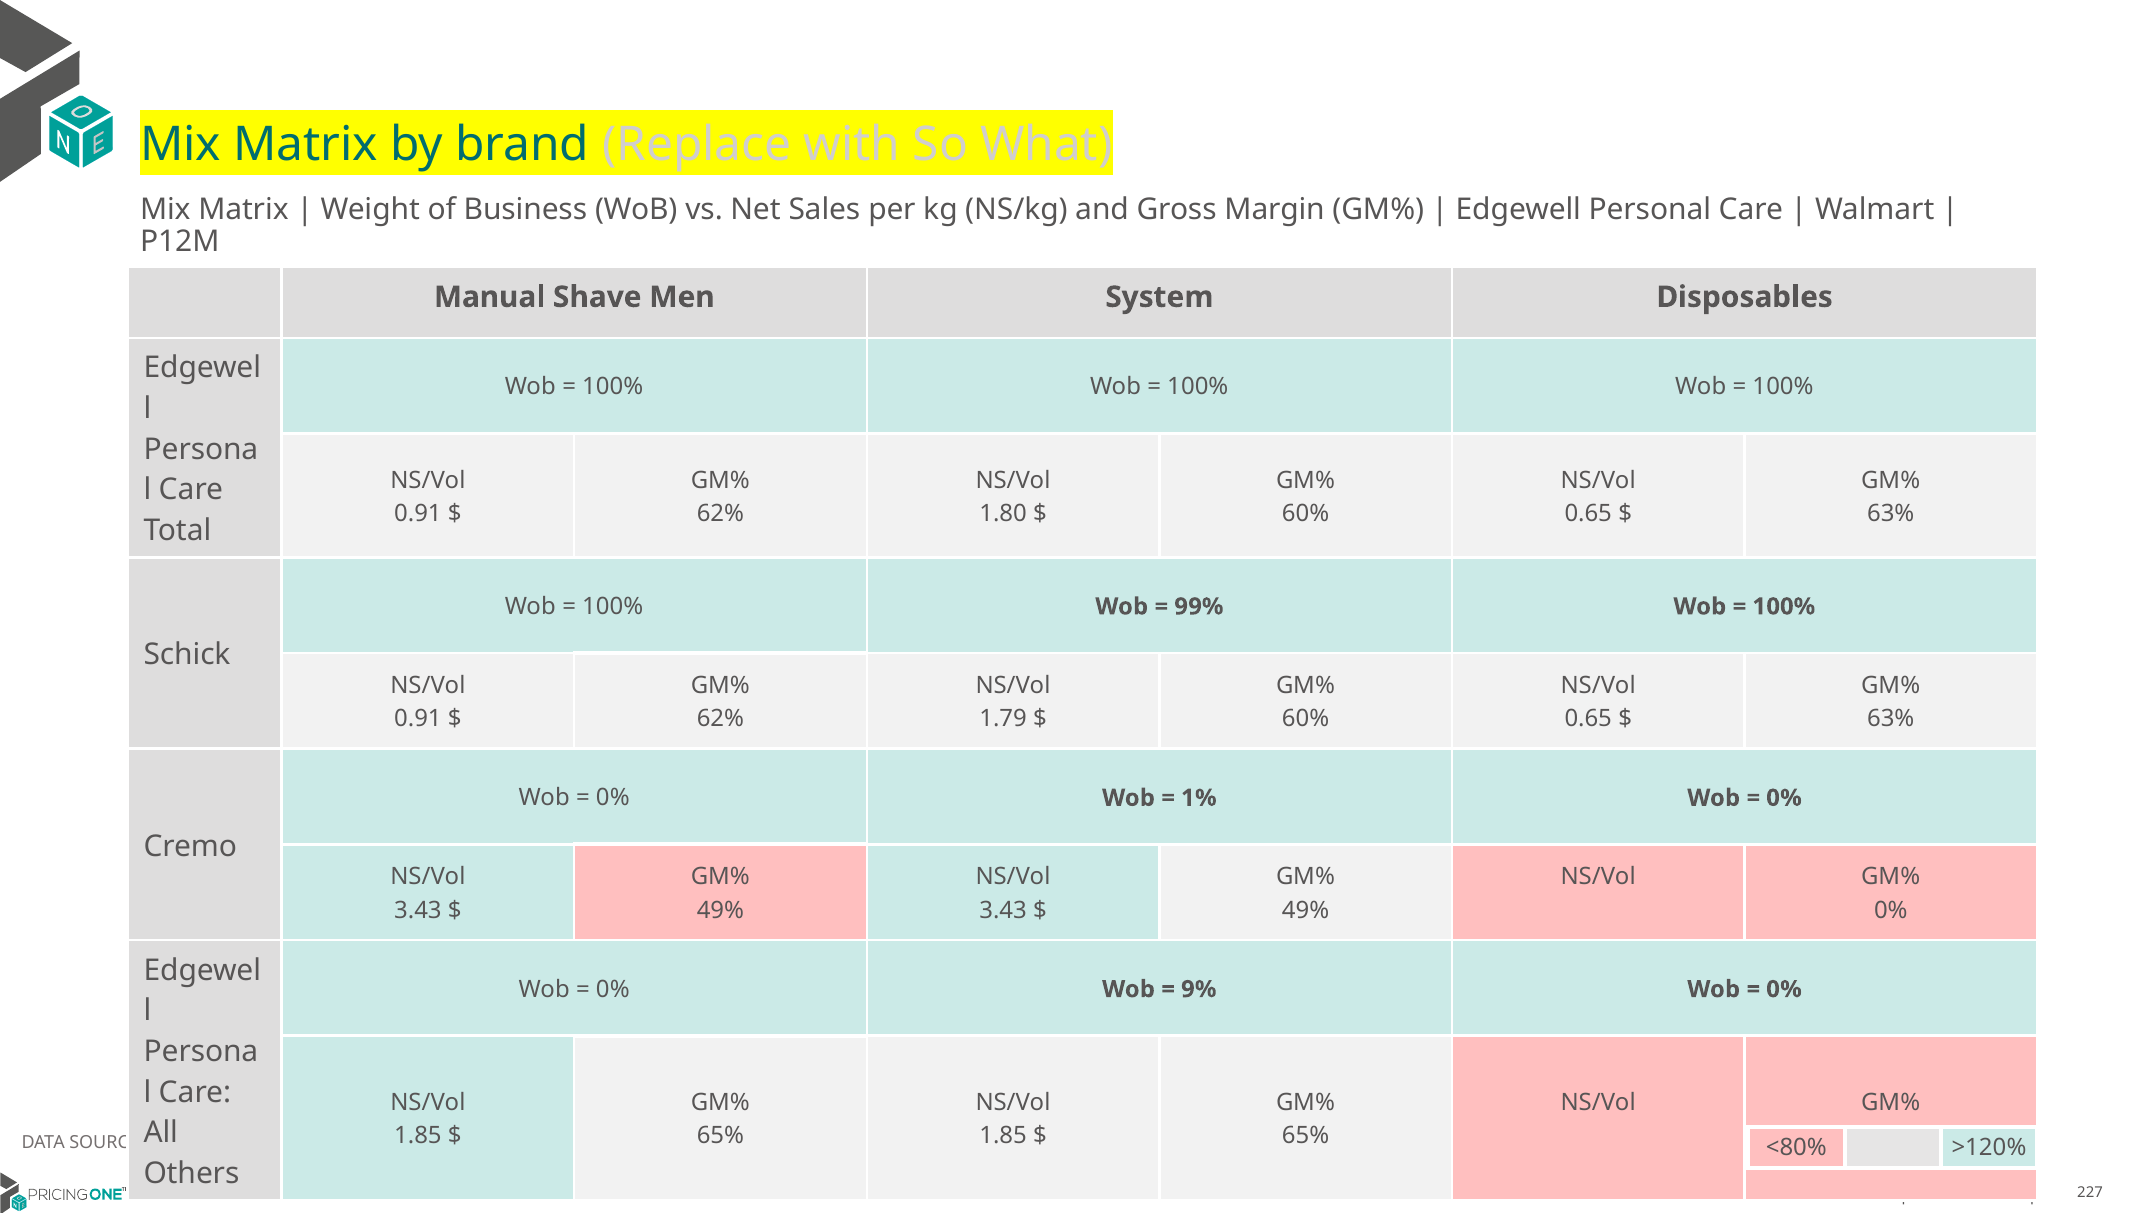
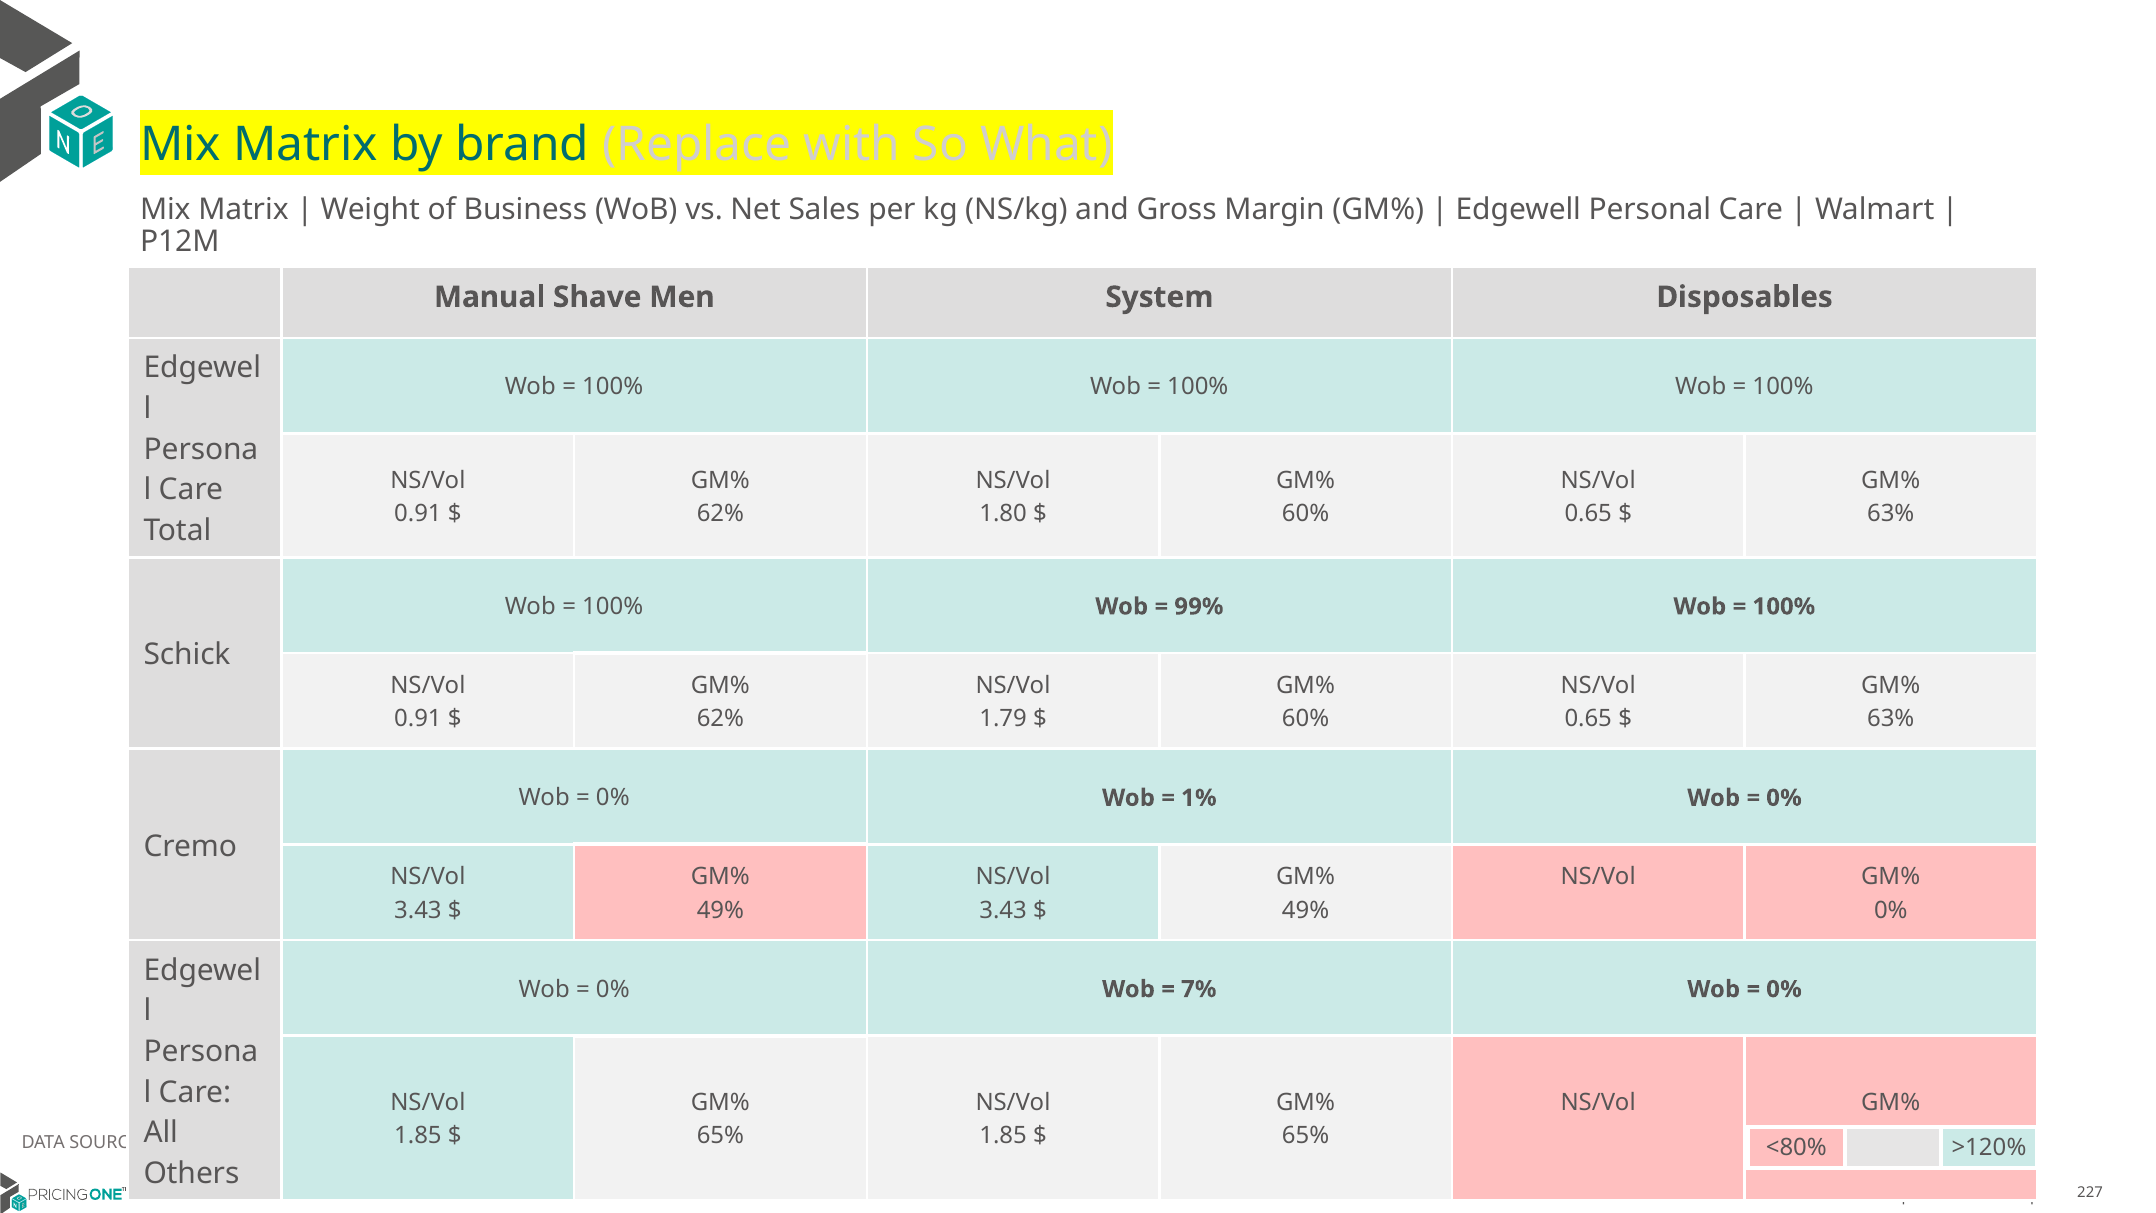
9%: 9% -> 7% (1199, 989)
